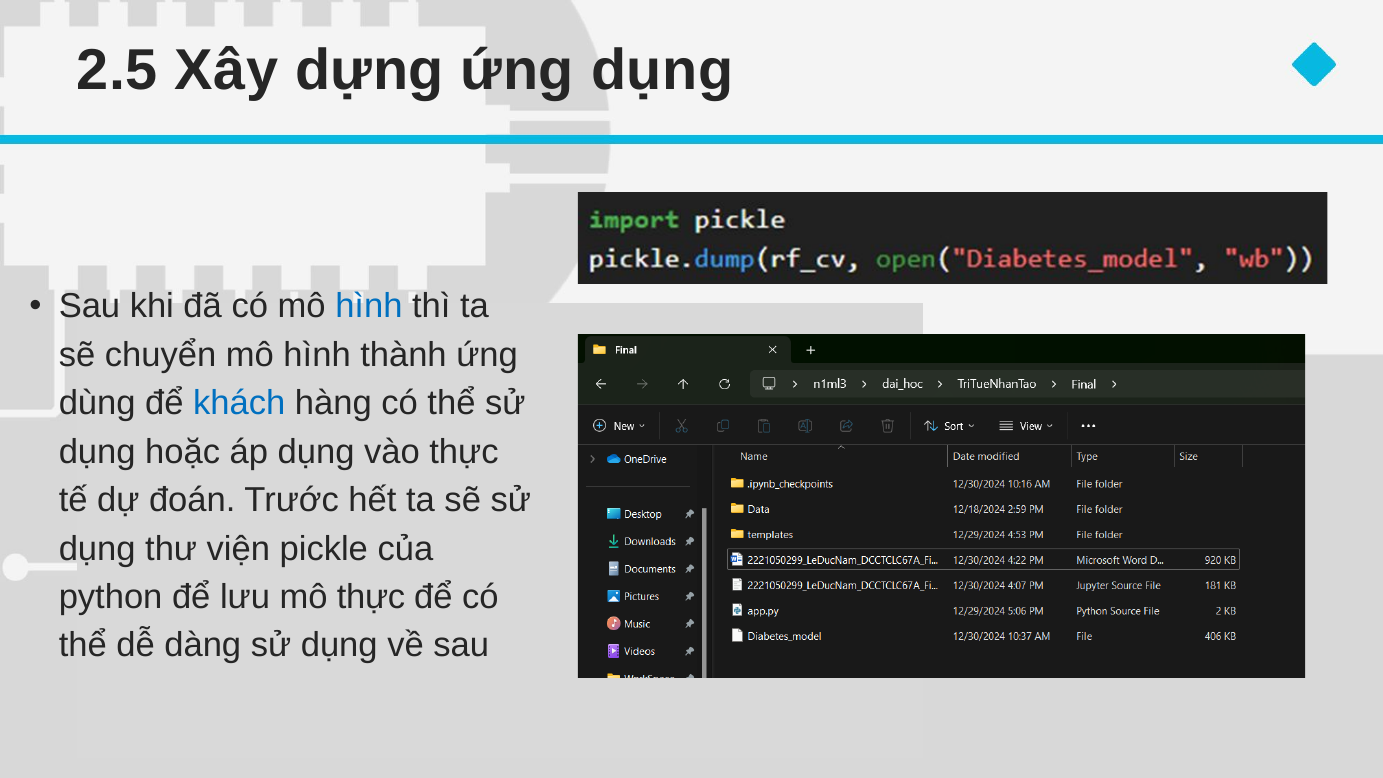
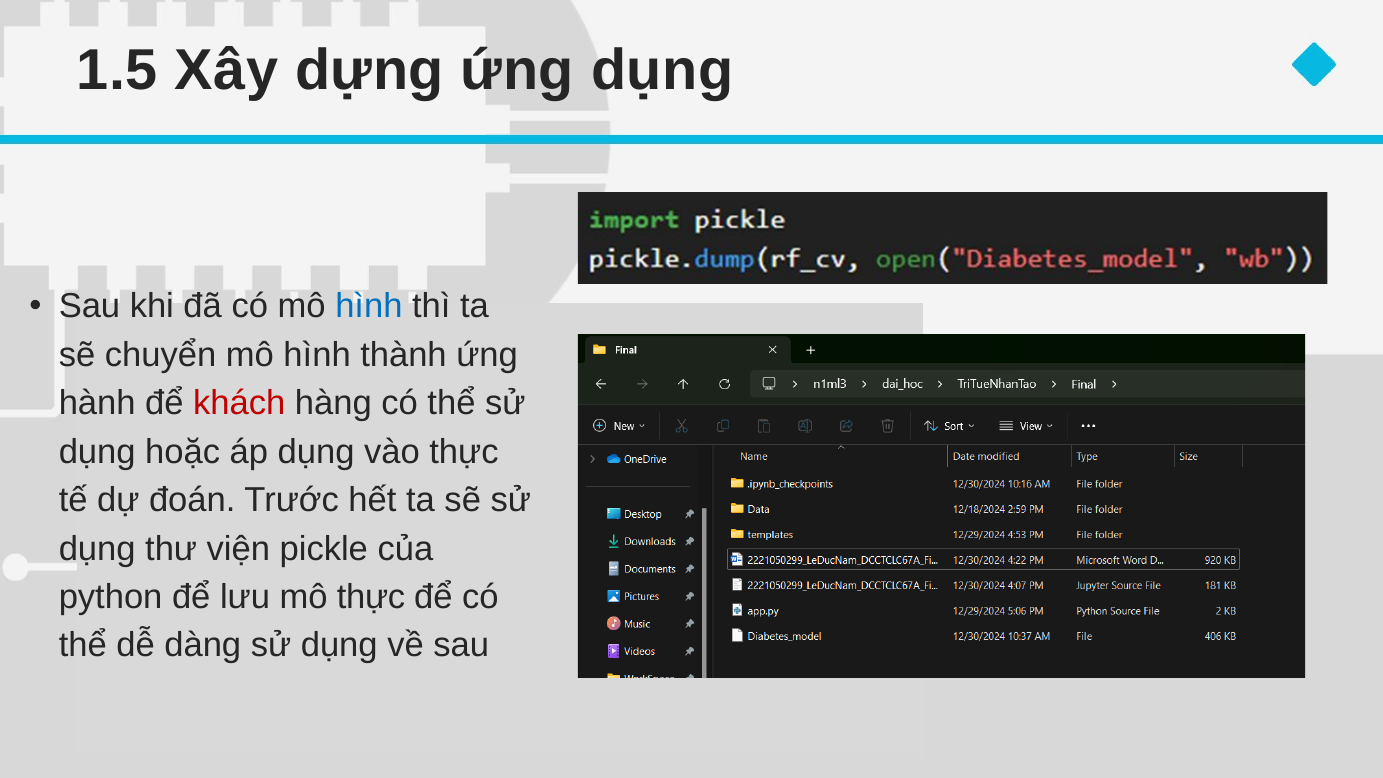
2.5: 2.5 -> 1.5 (117, 71)
dùng: dùng -> hành (97, 403)
khách colour: blue -> red (239, 403)
